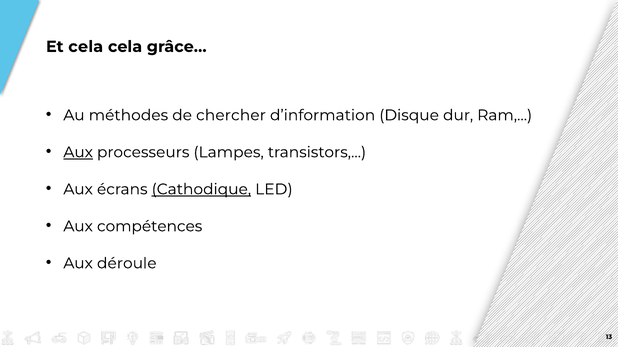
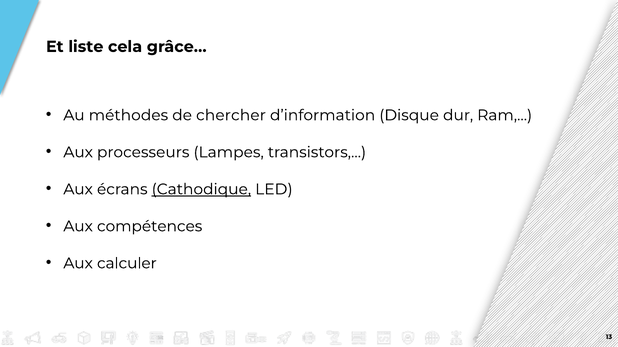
Et cela: cela -> liste (86, 47)
Aux underline: present -> none (78, 152)
déroule: déroule -> calculer (127, 264)
